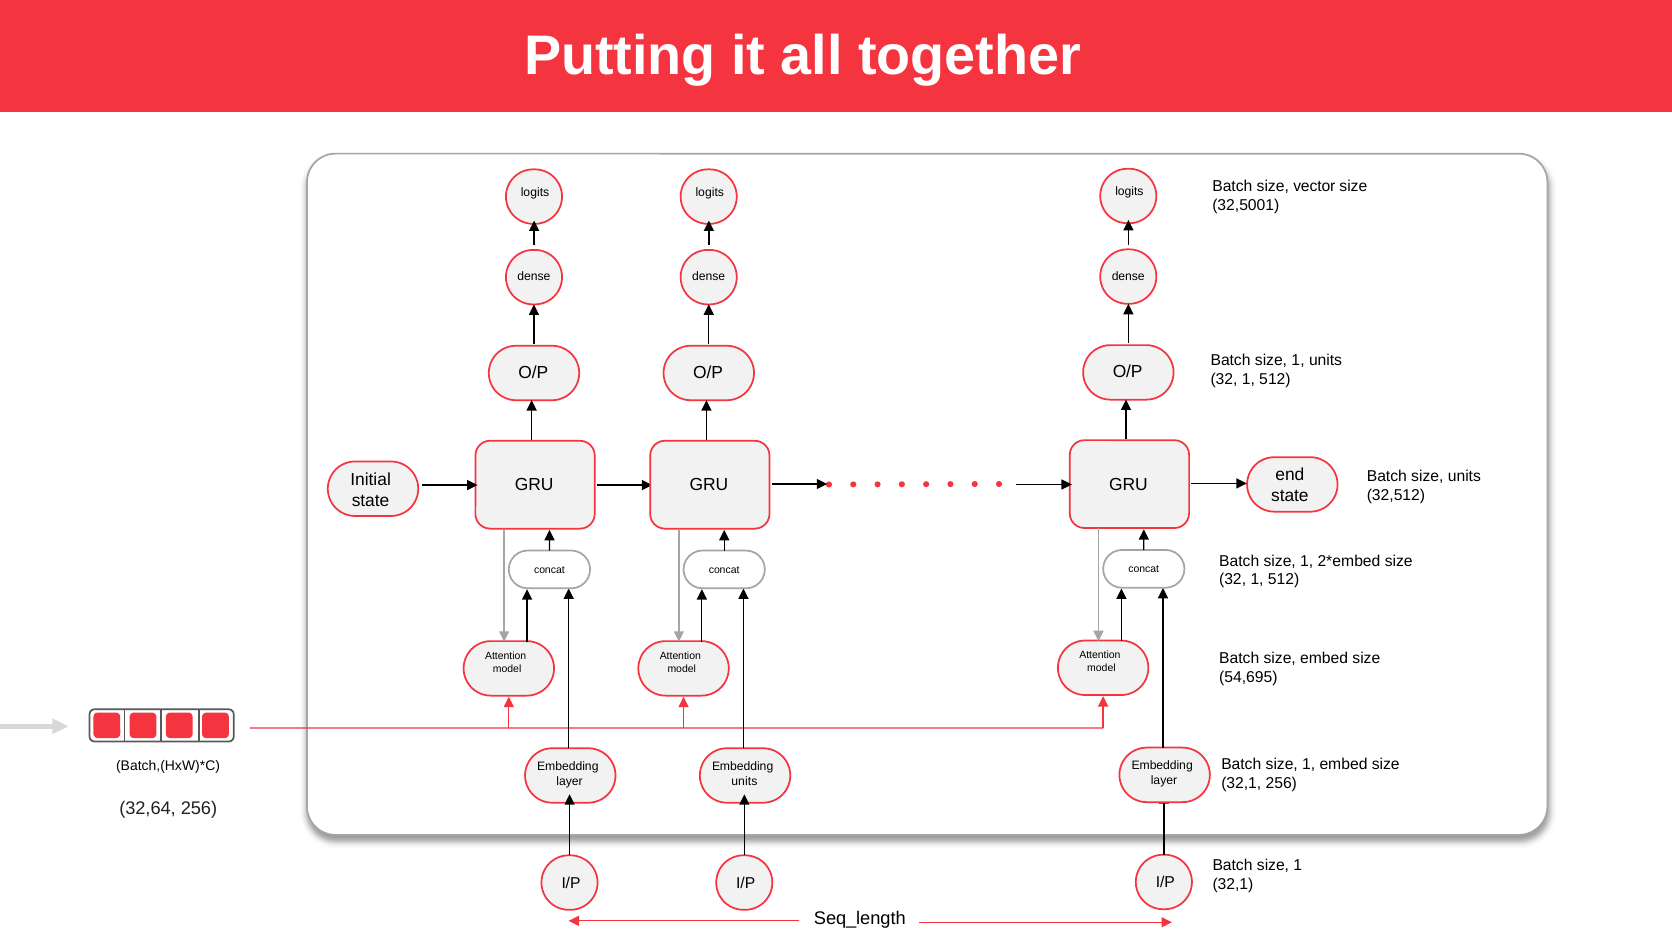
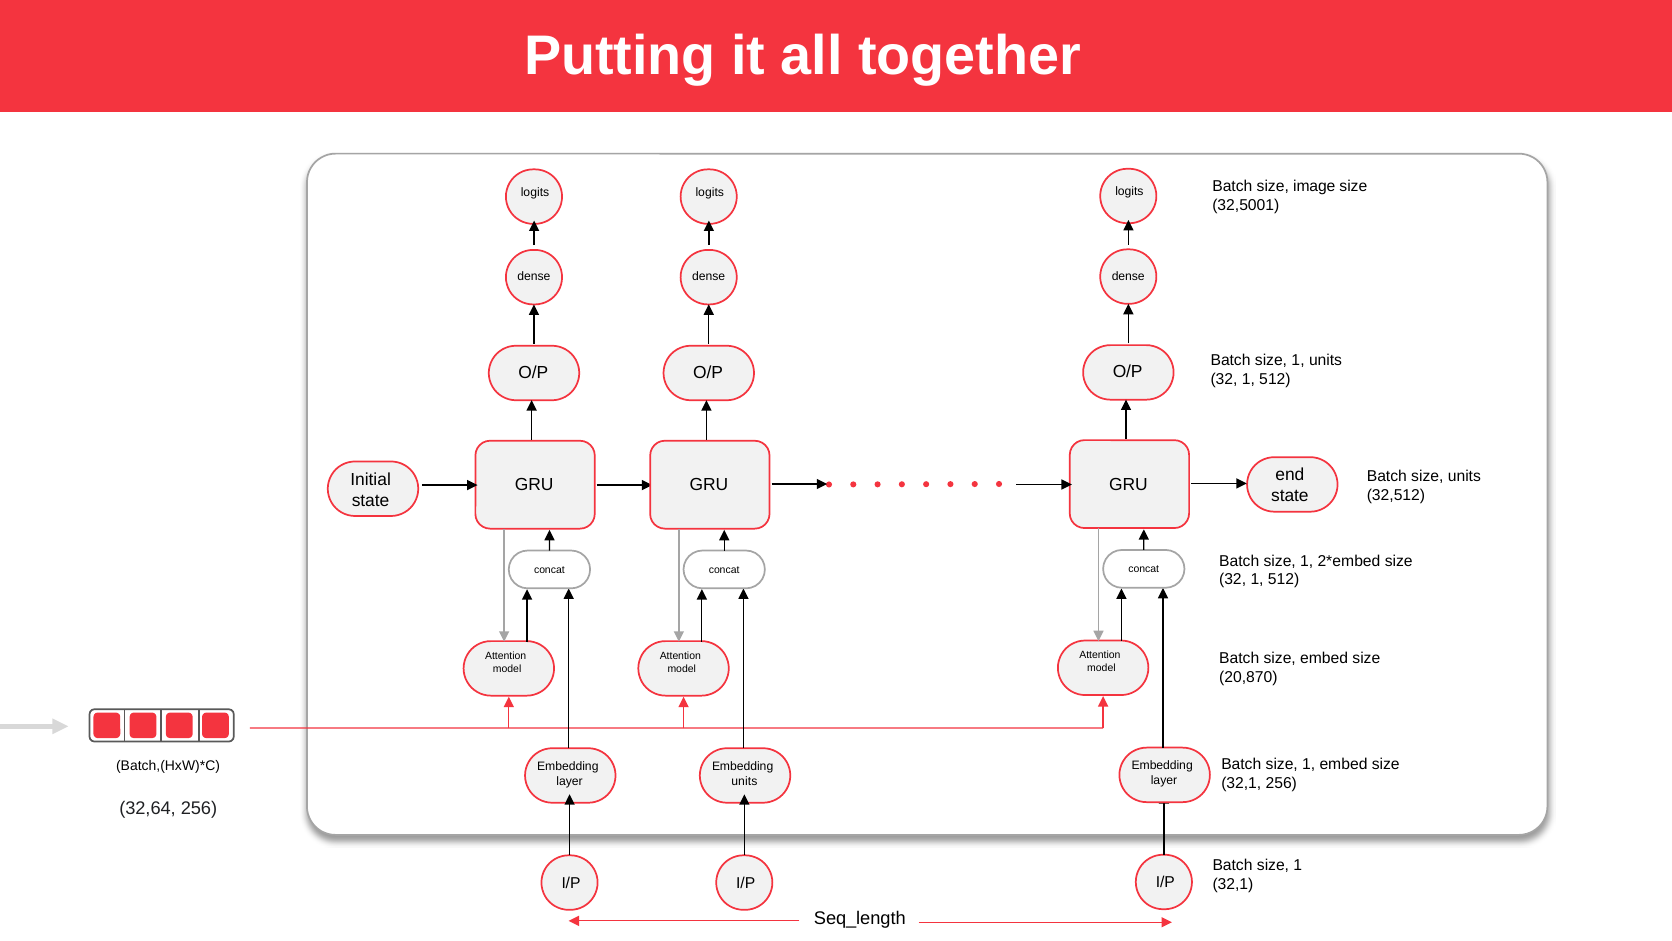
vector: vector -> image (1314, 186)
54,695: 54,695 -> 20,870 (1248, 677)
